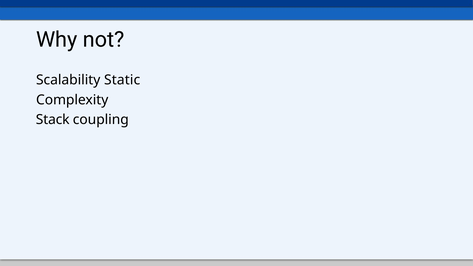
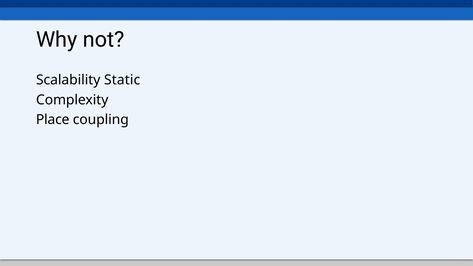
Stack: Stack -> Place (53, 120)
